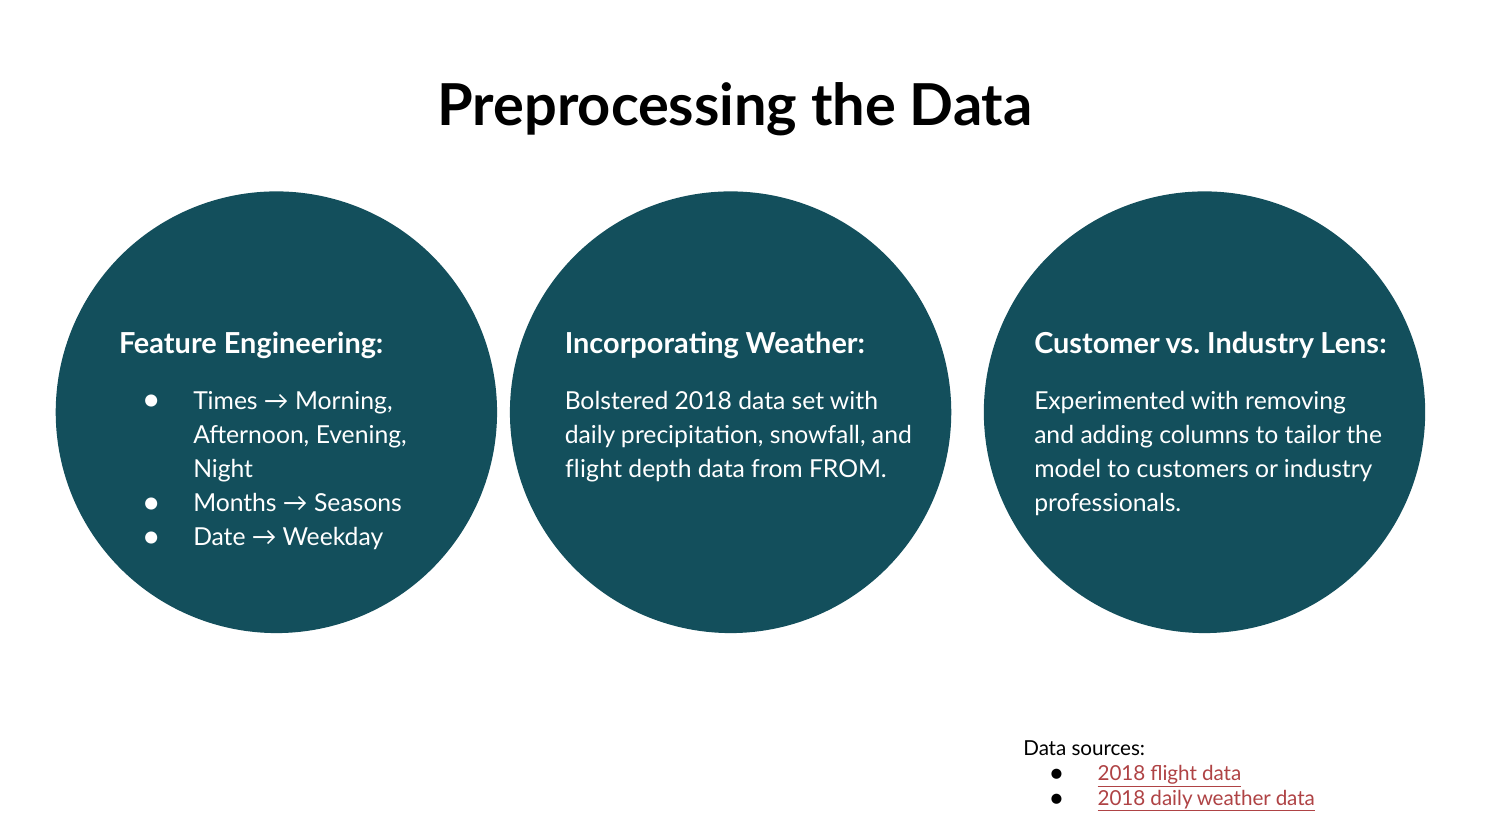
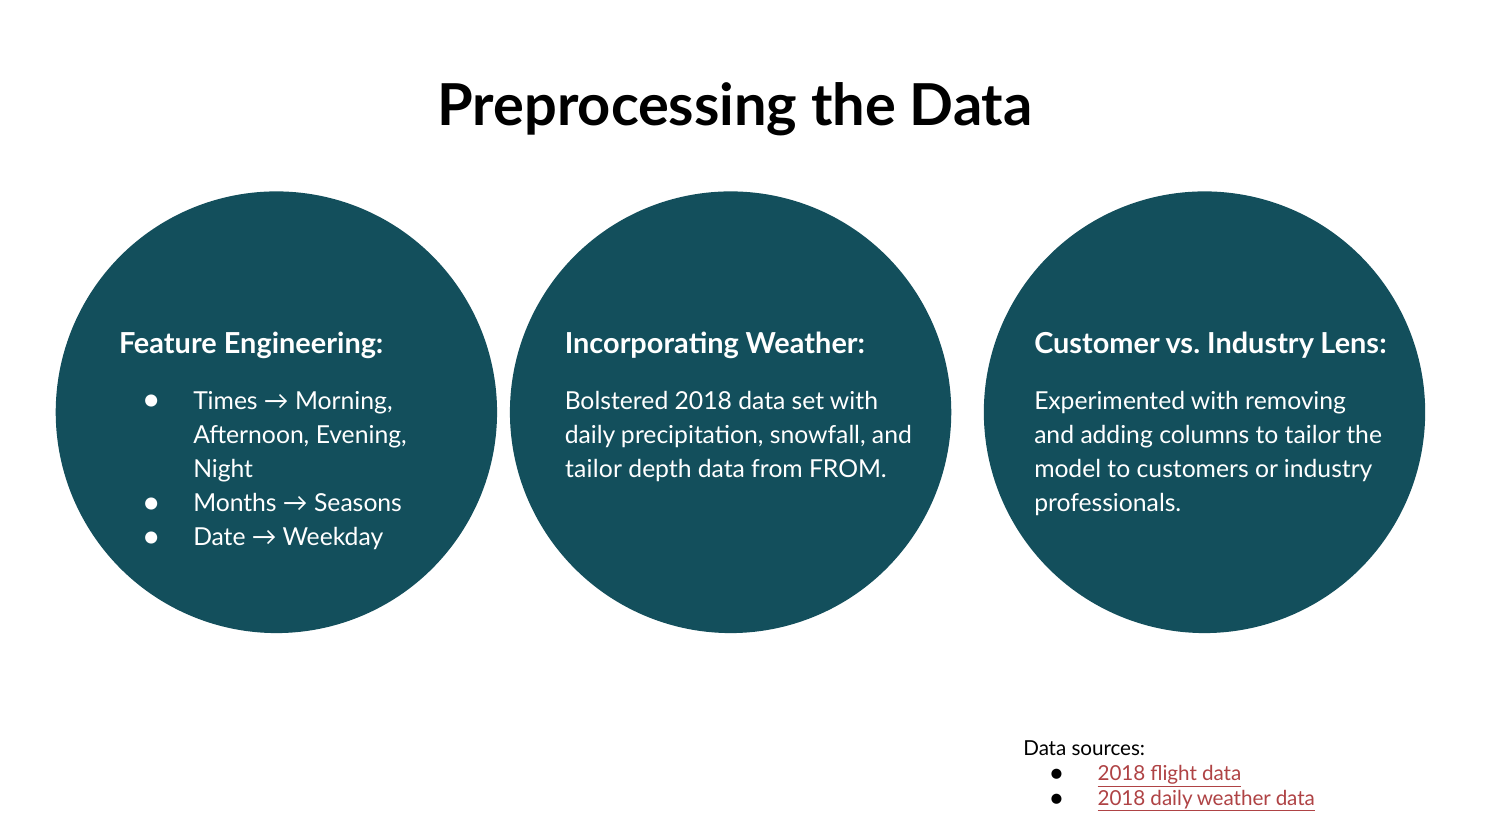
flight: flight -> tailor (594, 469)
